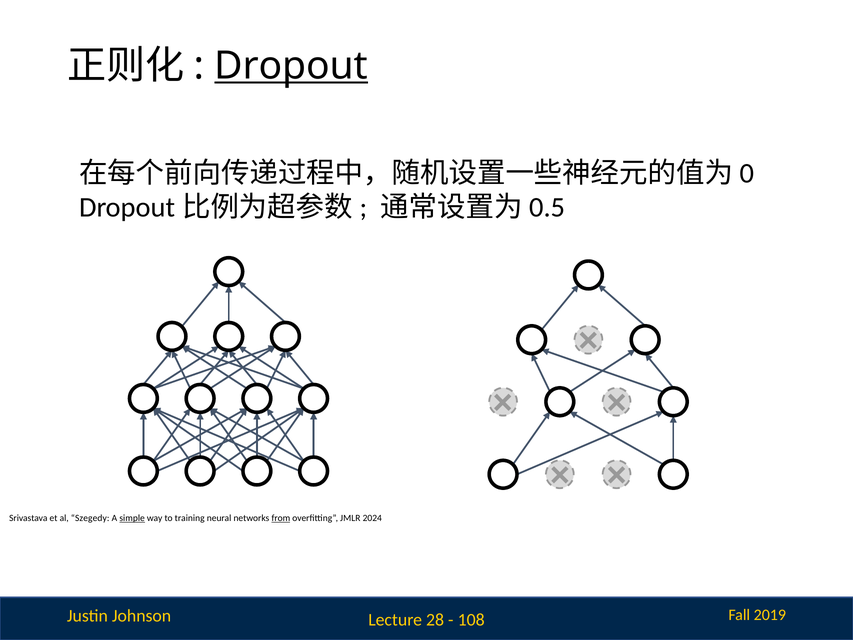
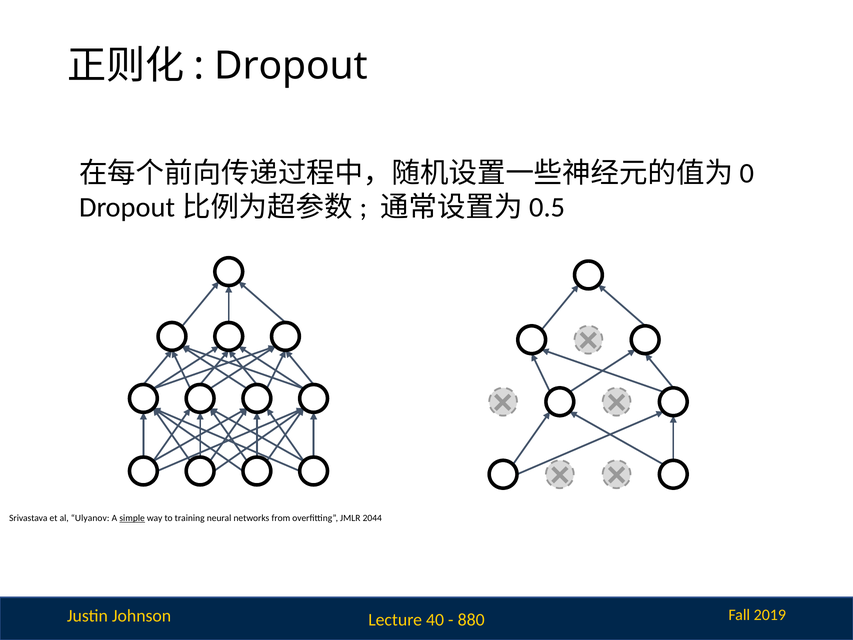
Dropout underline: present -> none (291, 66)
Szegedy: Szegedy -> Ulyanov (90, 518)
from underline: present -> none (281, 518)
2024: 2024 -> 2044 (372, 518)
28: 28 -> 40 (435, 619)
108: 108 -> 880 (471, 619)
